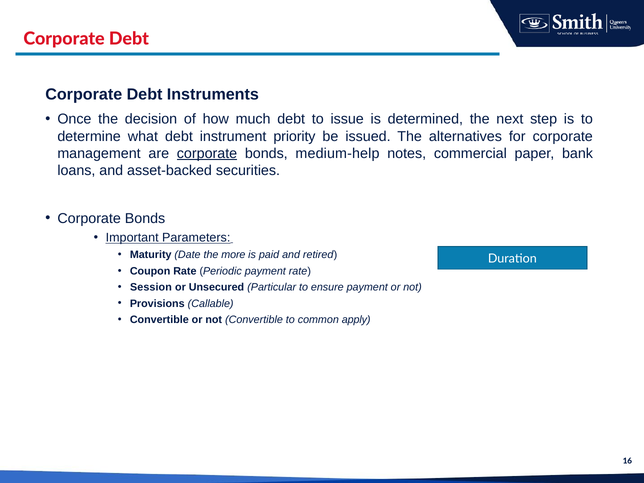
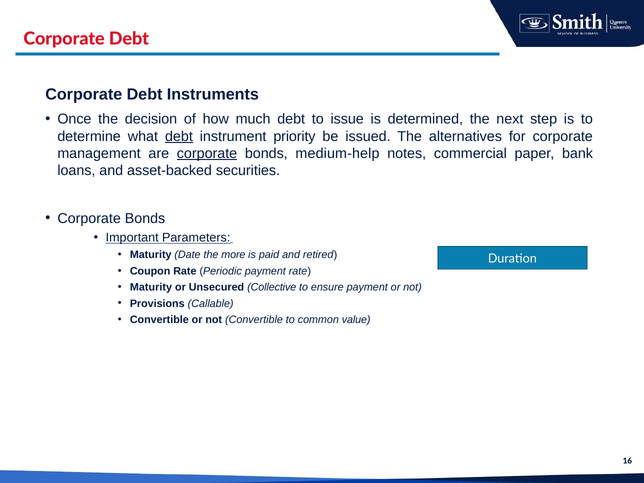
debt underline: none -> present (179, 136)
Session: Session -> Maturity (151, 287)
Particular: Particular -> Collective (272, 287)
apply: apply -> value (356, 320)
